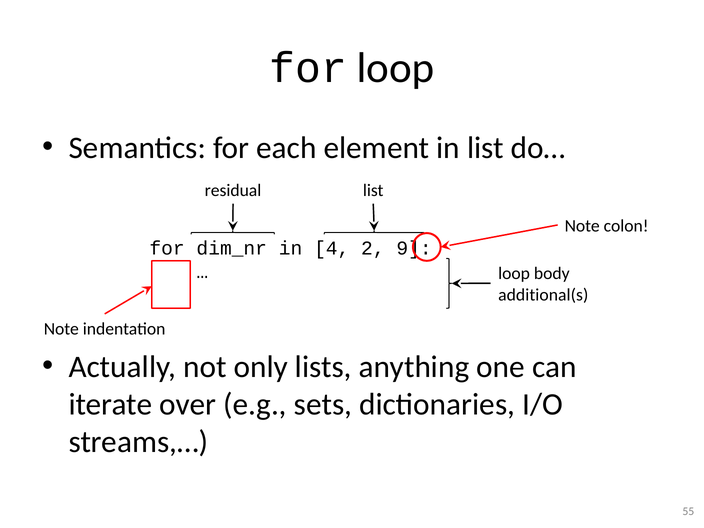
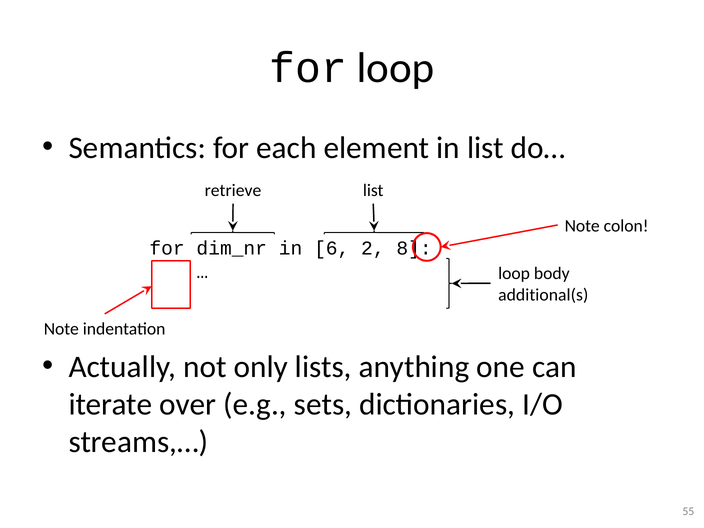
residual: residual -> retrieve (233, 191)
4: 4 -> 6 (332, 248)
9: 9 -> 8 (414, 248)
